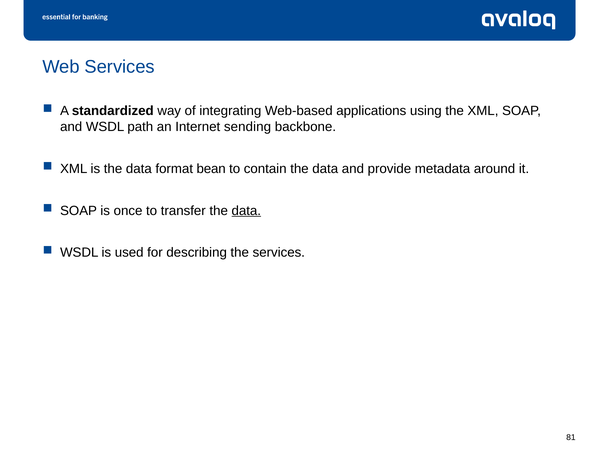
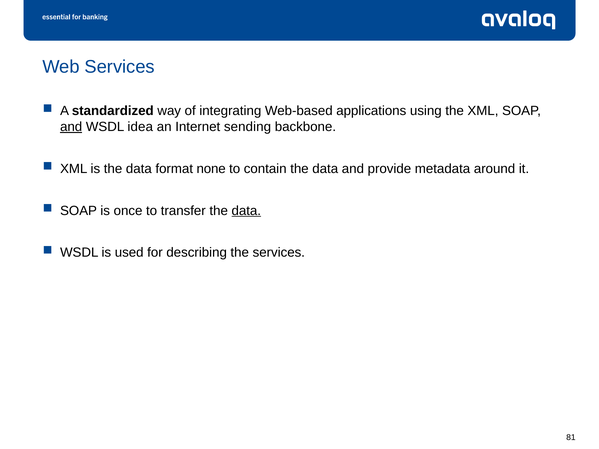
and underline: none -> present (71, 127)
path: path -> idea (140, 127)
bean: bean -> none (211, 169)
